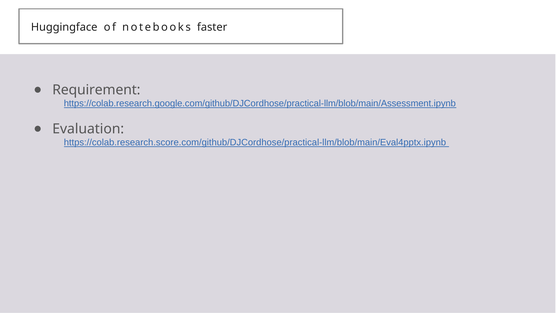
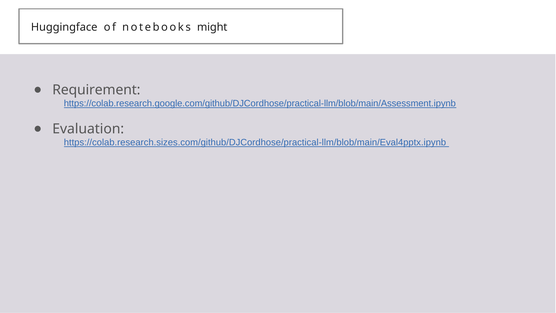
faster: faster -> might (212, 27)
https://colab.research.score.com/github/DJCordhose/practical-llm/blob/main/Eval4pptx.ipynb: https://colab.research.score.com/github/DJCordhose/practical-llm/blob/main/Eval4pptx.ipynb -> https://colab.research.sizes.com/github/DJCordhose/practical-llm/blob/main/Eval4pptx.ipynb (255, 142)
